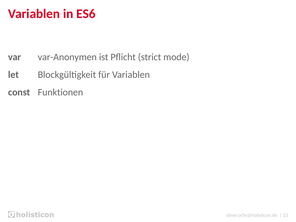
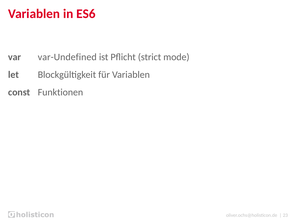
var-Anonymen: var-Anonymen -> var-Undefined (67, 57)
